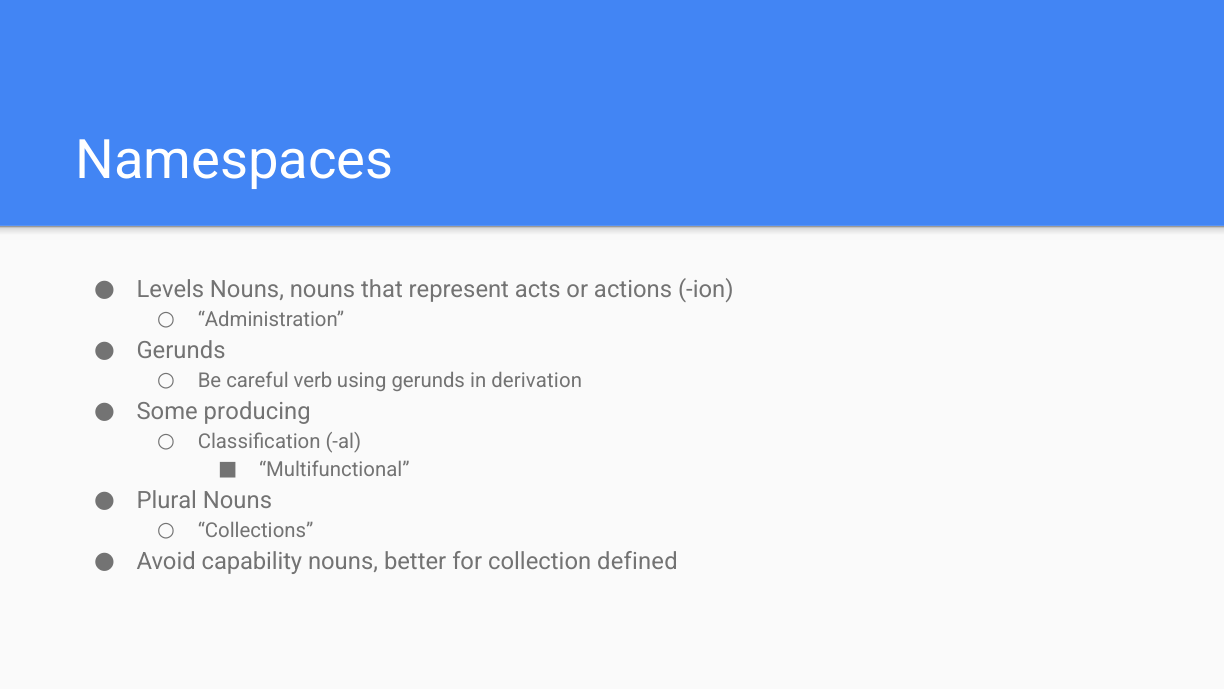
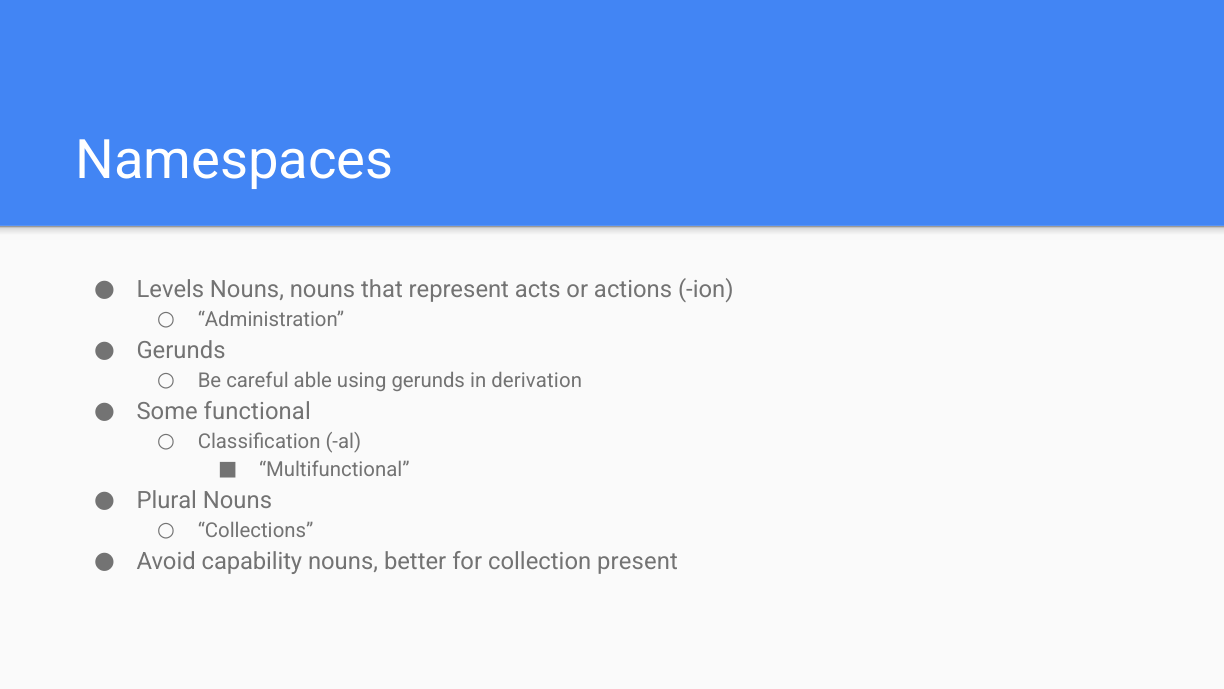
verb: verb -> able (313, 380)
producing: producing -> functional (257, 411)
defined: defined -> present (637, 561)
